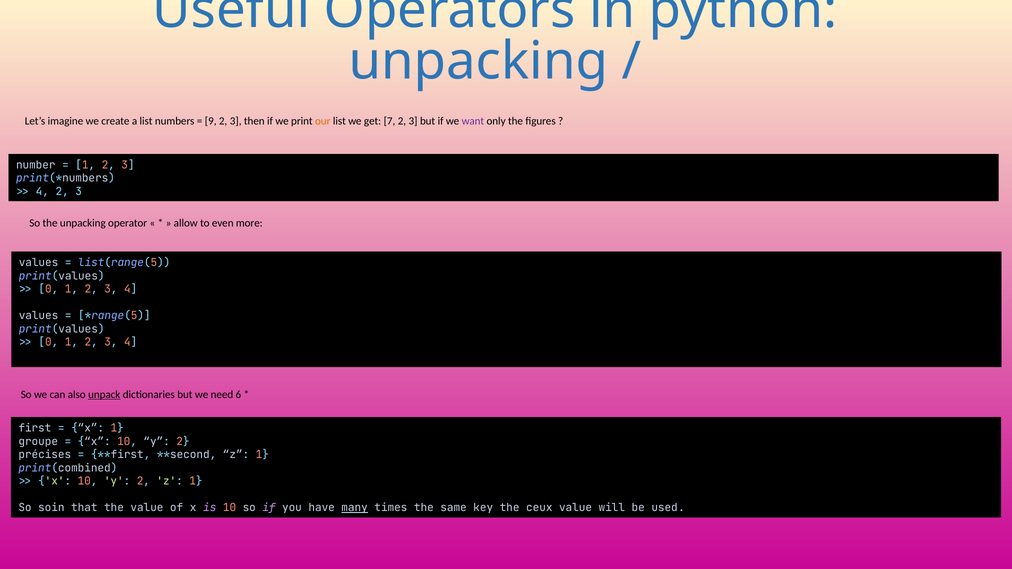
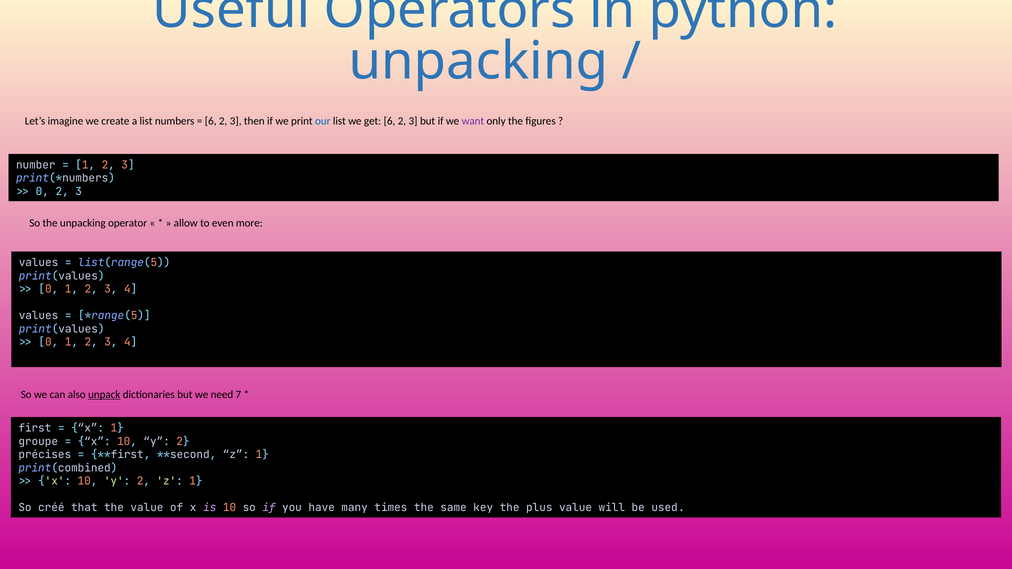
9: 9 -> 6 (211, 121)
our colour: orange -> blue (323, 121)
get 7: 7 -> 6 (389, 121)
4: 4 -> 0 (42, 192)
6: 6 -> 7 (238, 395)
soin: soin -> créé (51, 508)
many underline: present -> none (355, 508)
ceux: ceux -> plus (539, 508)
